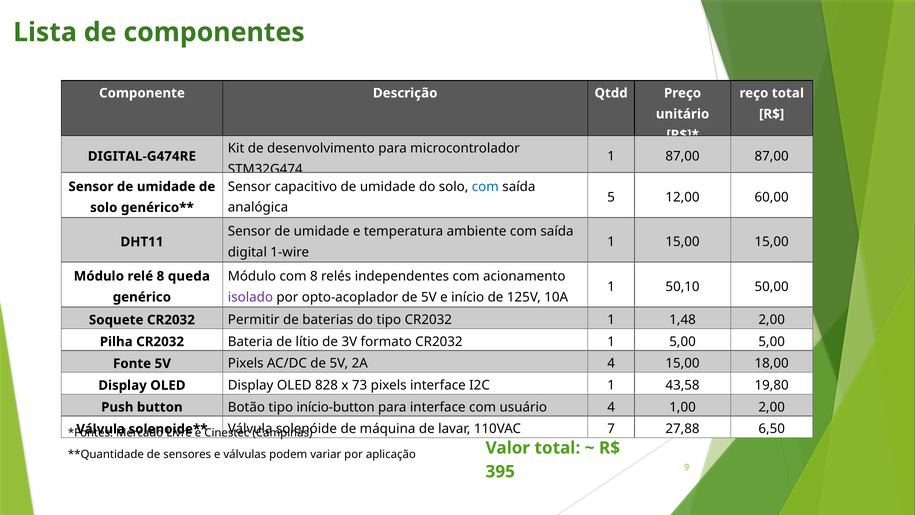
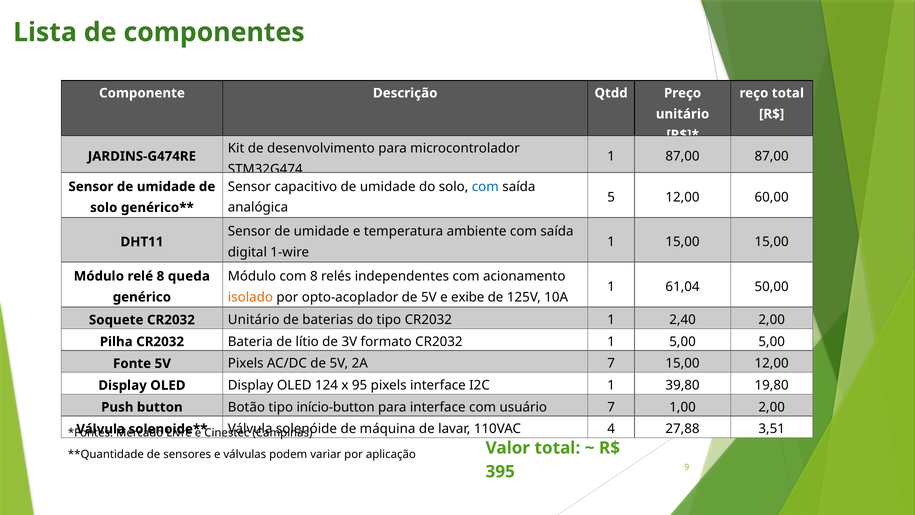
DIGITAL-G474RE: DIGITAL-G474RE -> JARDINS-G474RE (142, 156)
50,10: 50,10 -> 61,04 (683, 286)
isolado colour: purple -> orange (250, 297)
início: início -> exibe (468, 297)
Permitir: Permitir -> Unitário (254, 320)
1,48: 1,48 -> 2,40 (683, 320)
2A 4: 4 -> 7 (611, 363)
15,00 18,00: 18,00 -> 12,00 (772, 363)
828: 828 -> 124 (327, 385)
73: 73 -> 95 (360, 385)
43,58: 43,58 -> 39,80 (683, 385)
usuário 4: 4 -> 7 (611, 407)
7: 7 -> 4 (611, 429)
6,50: 6,50 -> 3,51 (772, 429)
